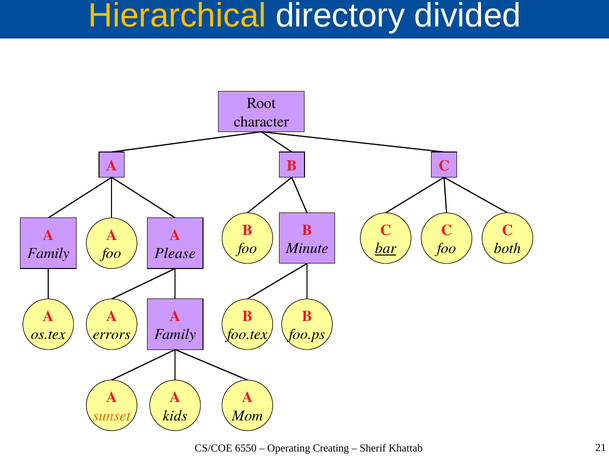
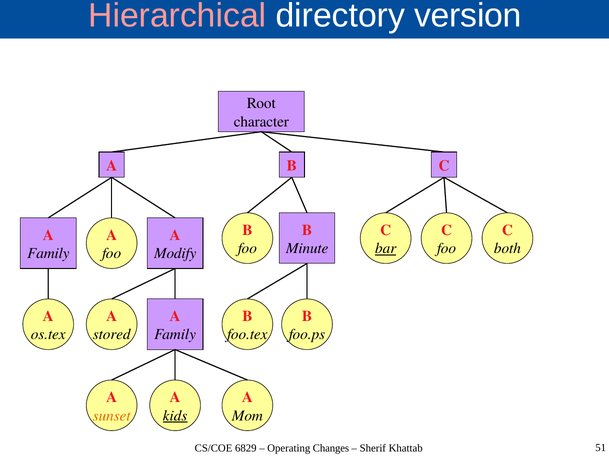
Hierarchical colour: yellow -> pink (177, 16)
divided: divided -> version (468, 16)
Please: Please -> Modify (175, 254)
errors: errors -> stored (112, 335)
kids underline: none -> present (175, 416)
6550: 6550 -> 6829 (246, 449)
Creating: Creating -> Changes (331, 449)
21: 21 -> 51 (601, 449)
